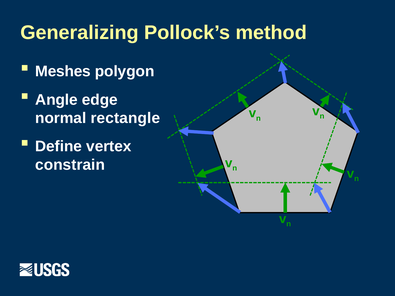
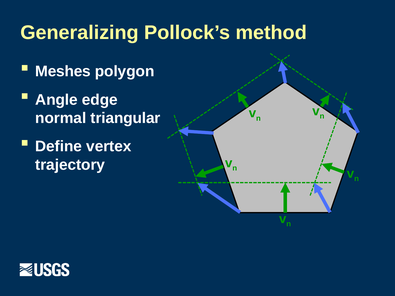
rectangle: rectangle -> triangular (125, 118)
constrain: constrain -> trajectory (70, 165)
